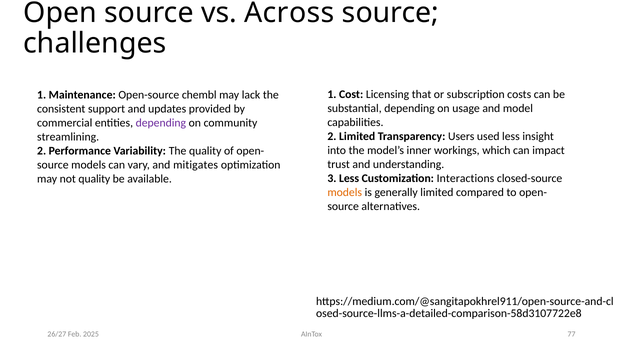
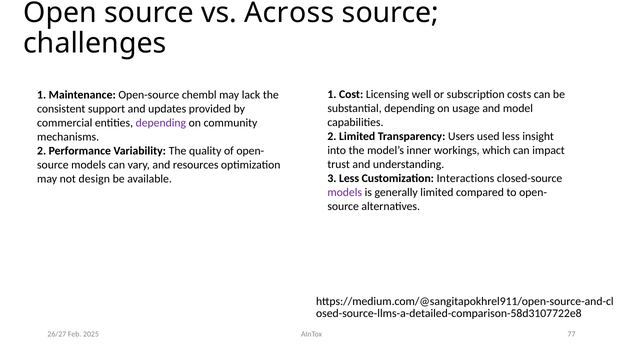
that: that -> well (422, 94)
streamlining: streamlining -> mechanisms (68, 137)
mitigates: mitigates -> resources (196, 165)
not quality: quality -> design (94, 179)
models colour: orange -> purple (345, 193)
